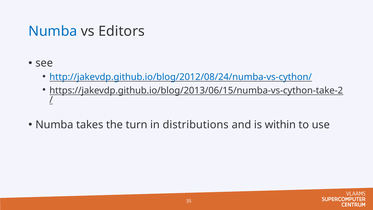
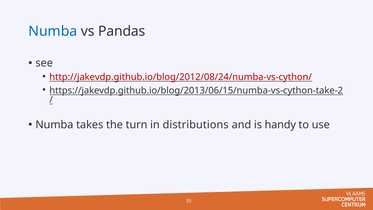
Editors: Editors -> Pandas (122, 31)
http://jakevdp.github.io/blog/2012/08/24/numba-vs-cython/ colour: blue -> red (181, 77)
within: within -> handy (280, 125)
